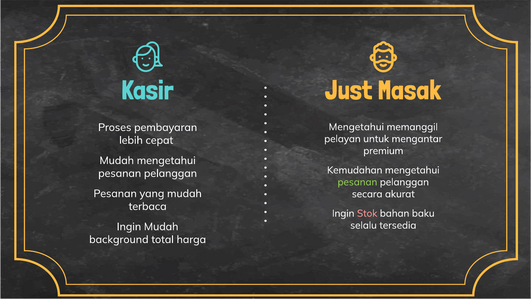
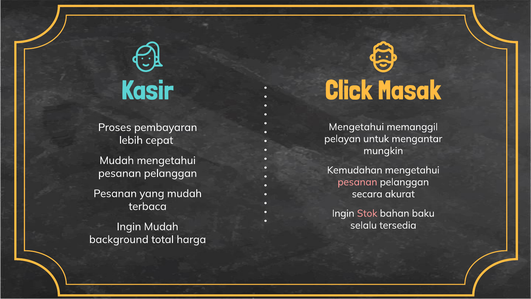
Just: Just -> Click (349, 90)
premium: premium -> mungkin (383, 151)
pesanan colour: light green -> pink (357, 182)
